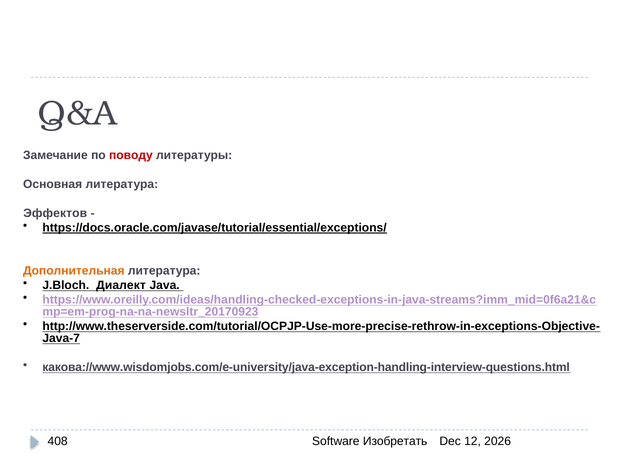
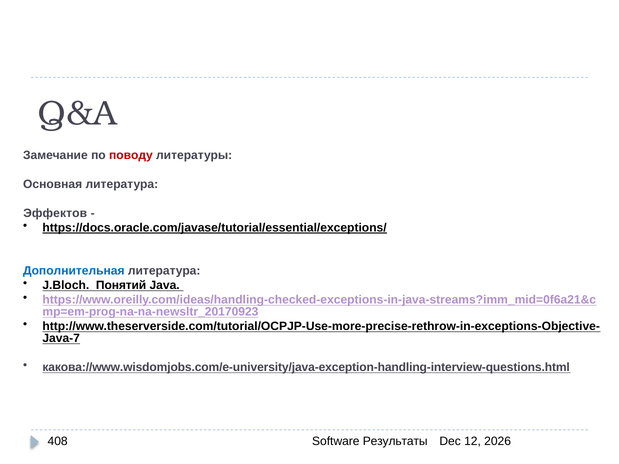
Дополнительная colour: orange -> blue (74, 271)
Диалект: Диалект -> Понятий (121, 286)
Изобретать: Изобретать -> Результаты (395, 441)
